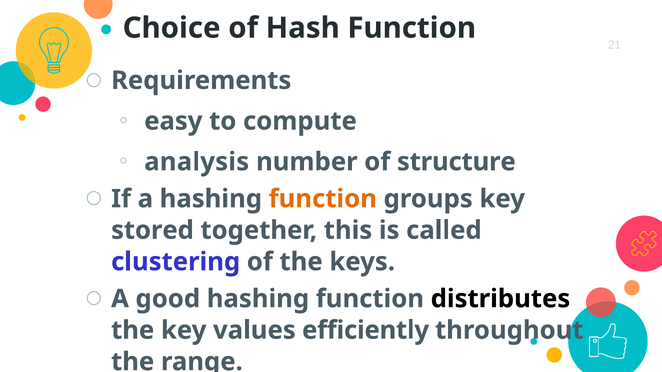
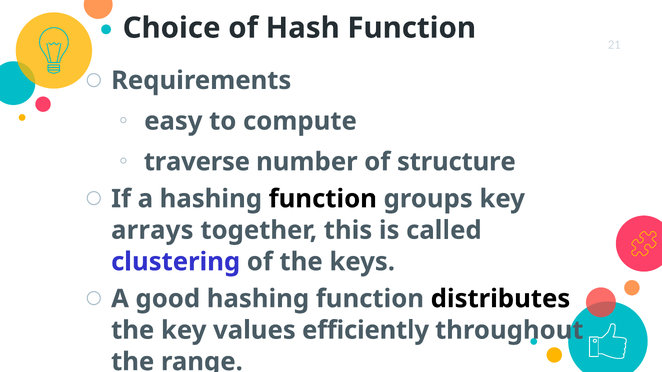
analysis: analysis -> traverse (197, 162)
function colour: orange -> black (323, 199)
stored: stored -> arrays (152, 231)
